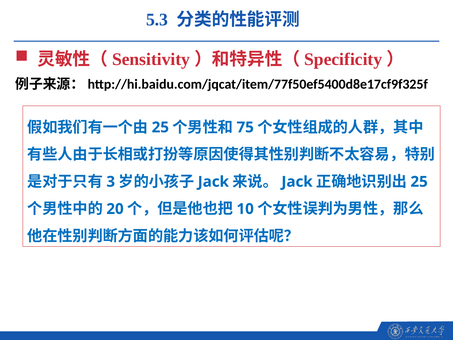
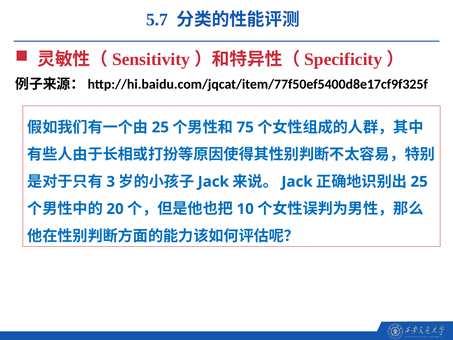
5.3: 5.3 -> 5.7 (157, 20)
